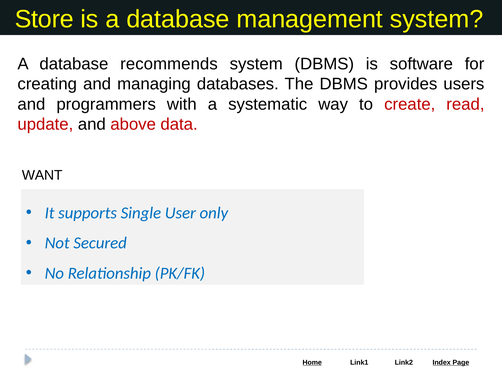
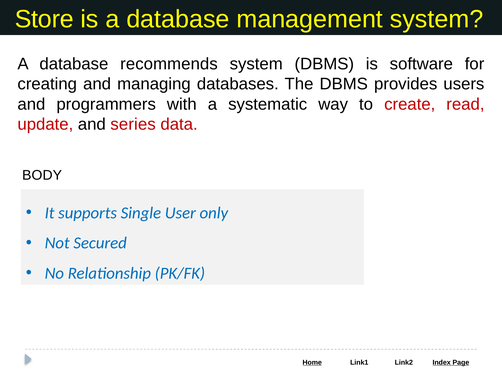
above: above -> series (133, 124)
WANT: WANT -> BODY (42, 175)
